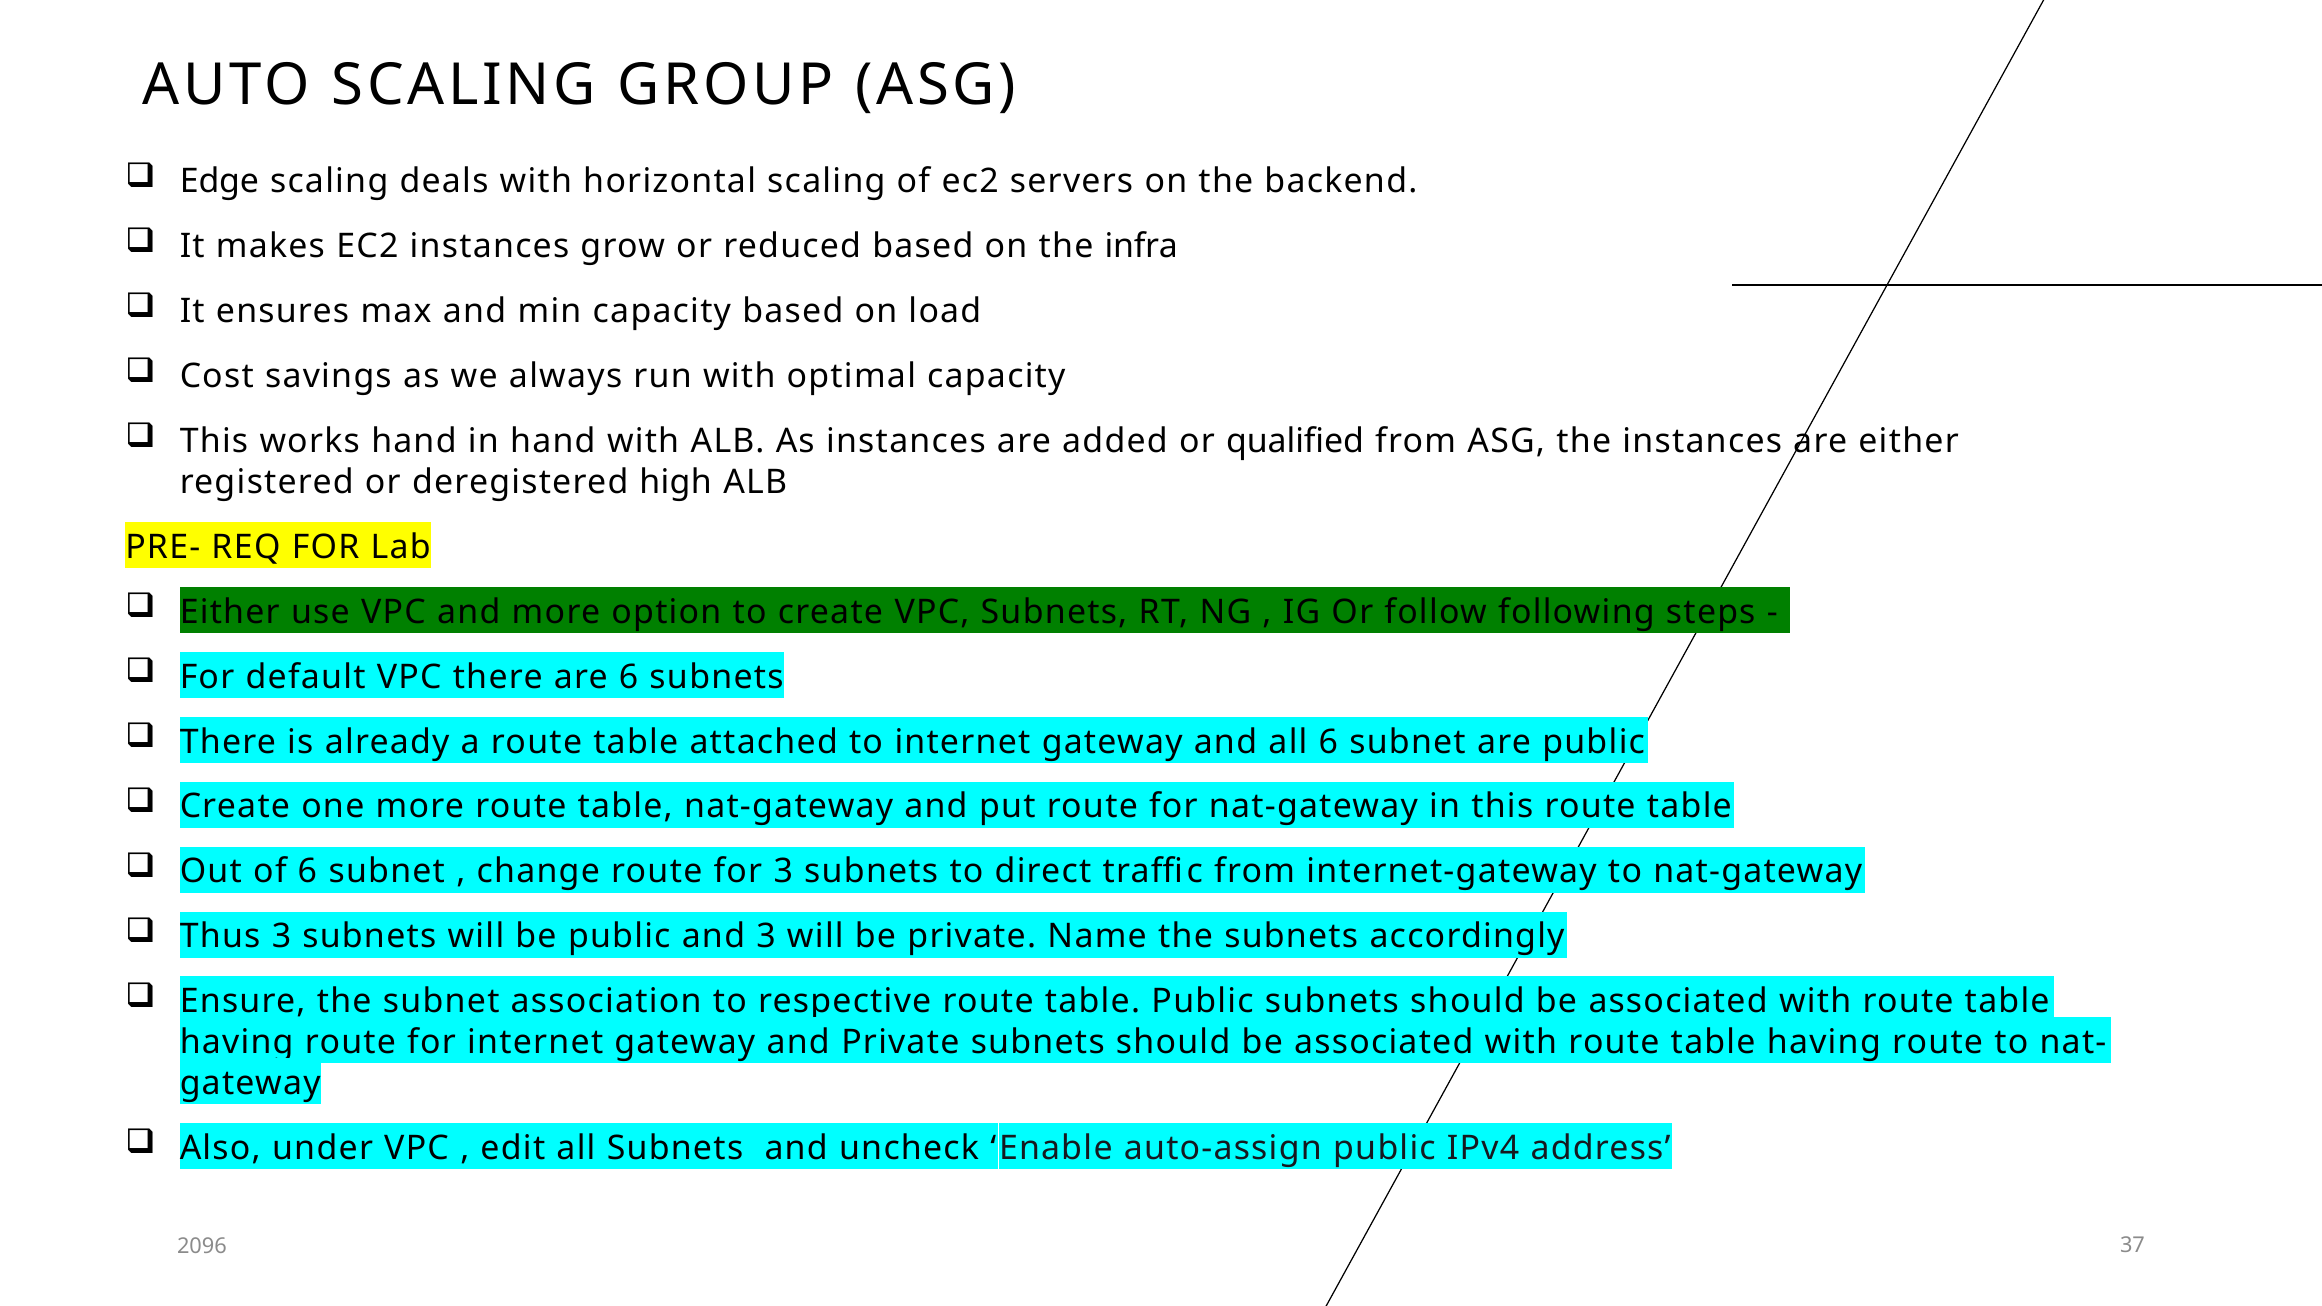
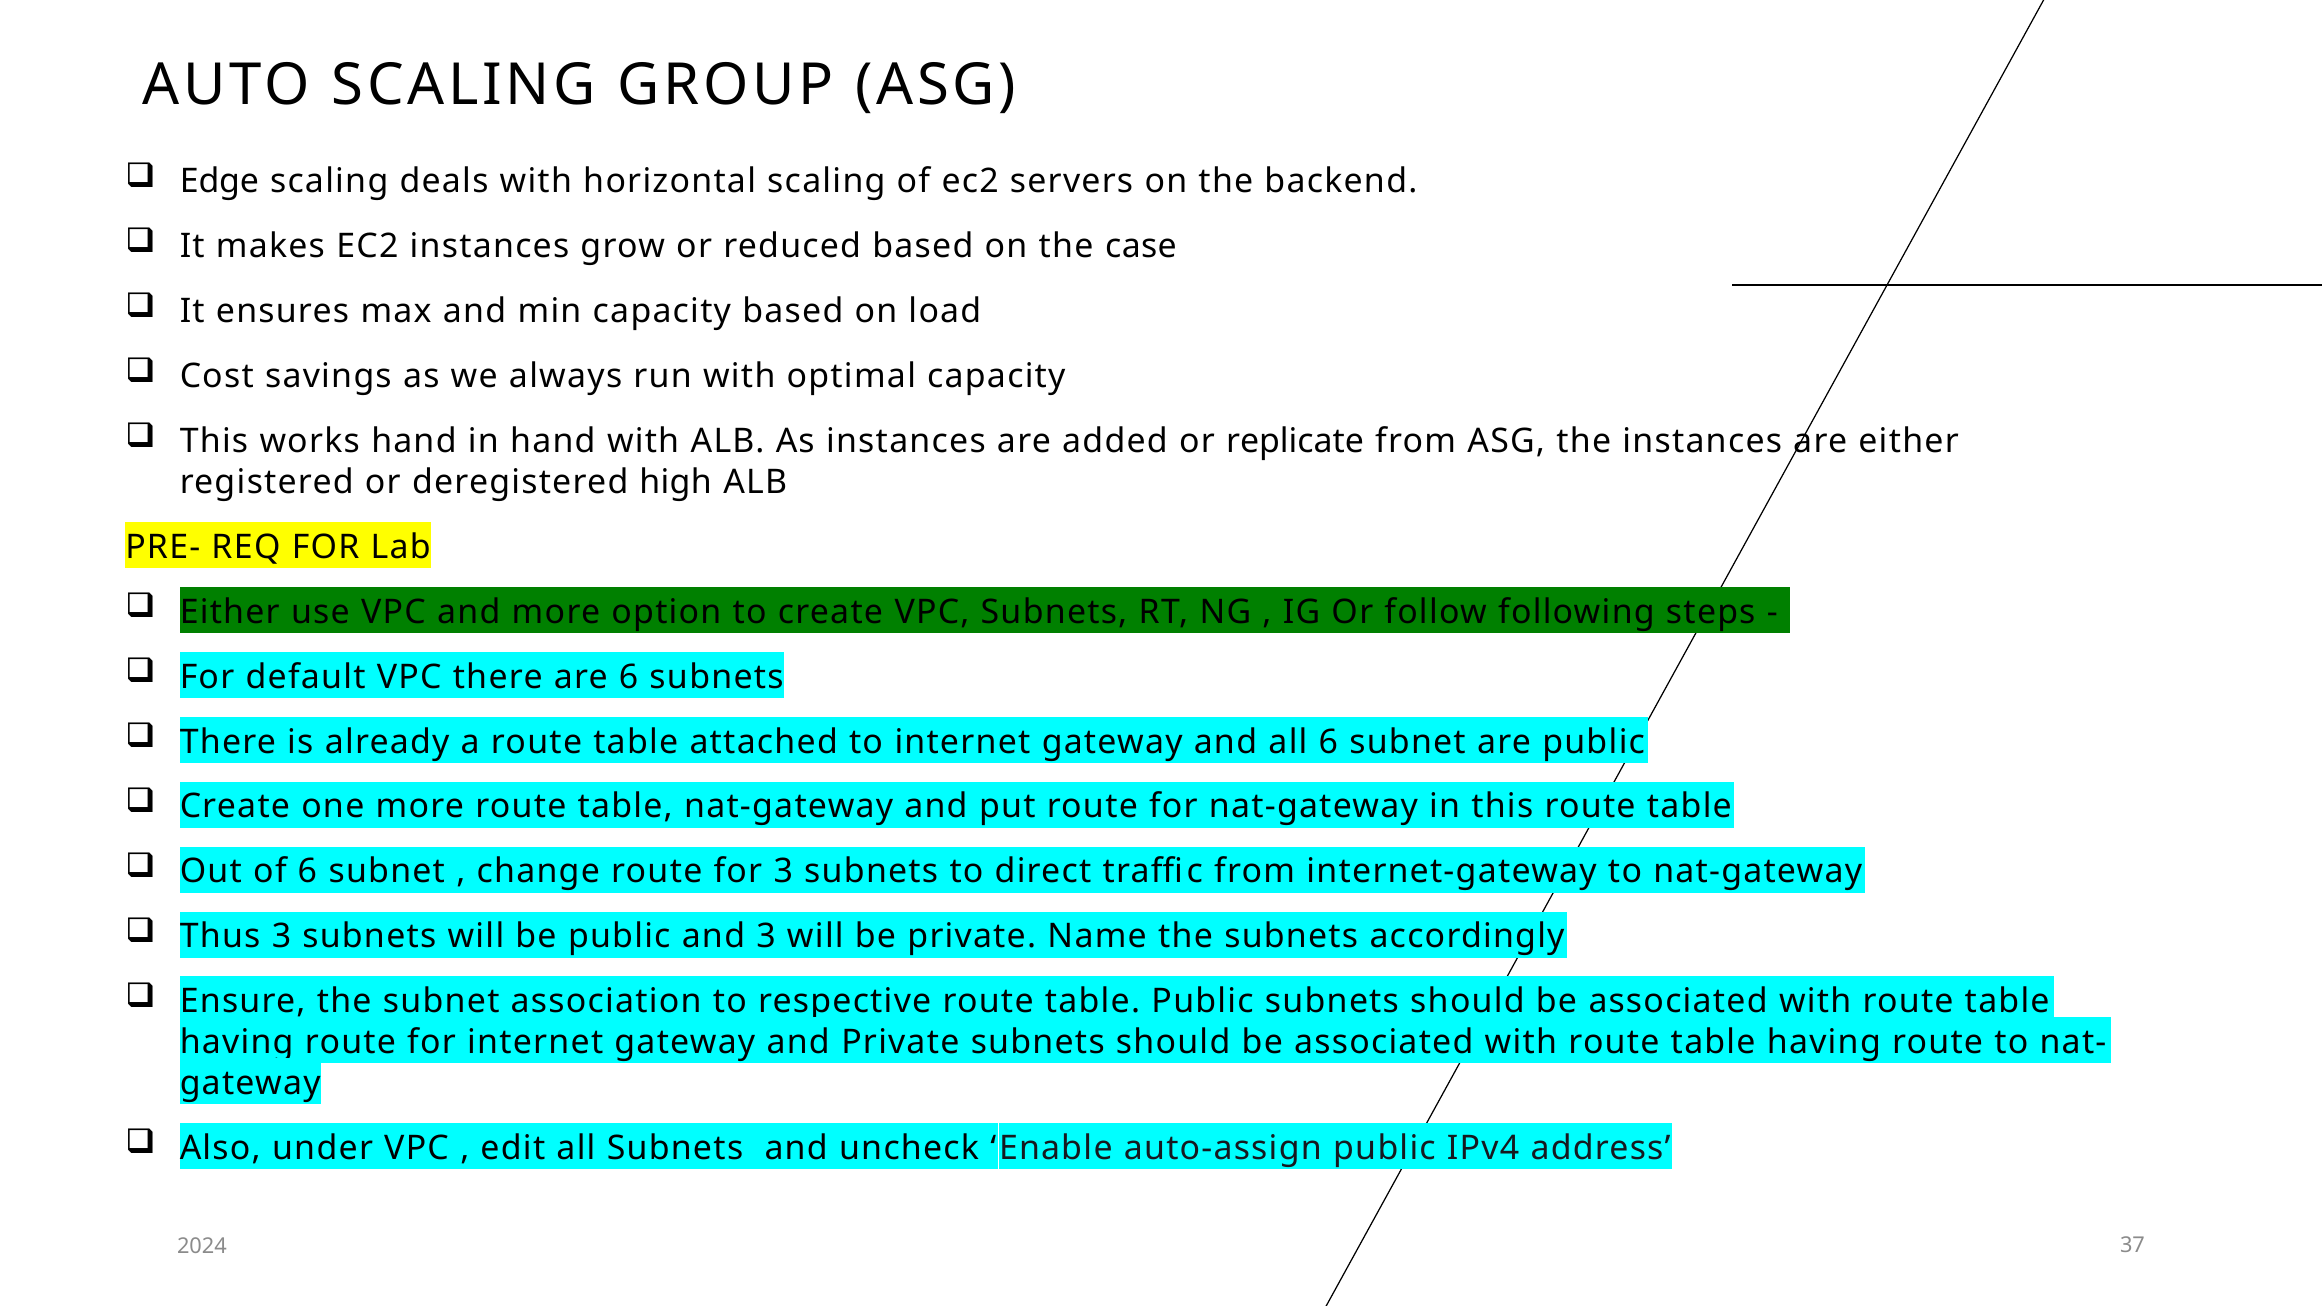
infra: infra -> case (1141, 247)
qualified: qualified -> replicate (1295, 441)
2096: 2096 -> 2024 (202, 1247)
